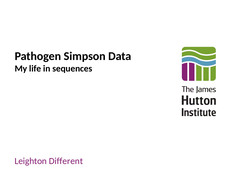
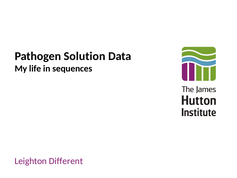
Simpson: Simpson -> Solution (85, 56)
